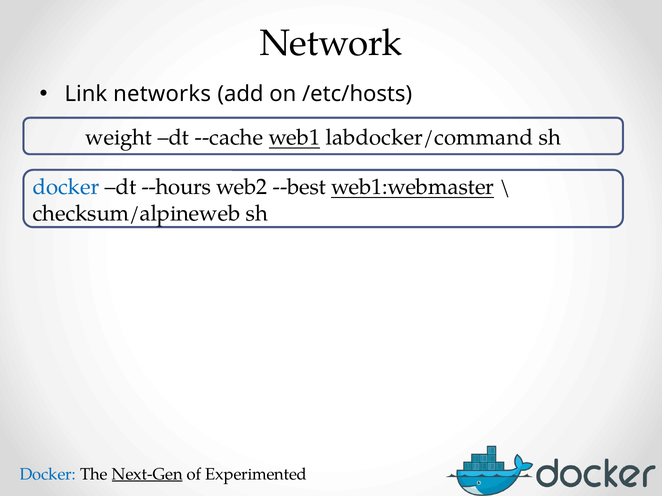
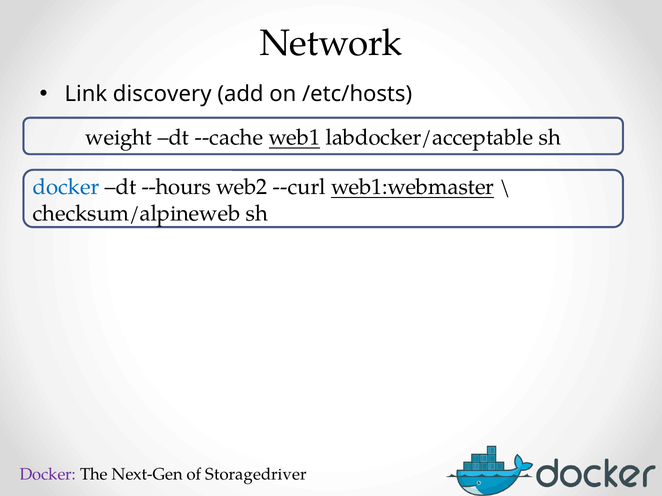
networks: networks -> discovery (162, 94)
labdocker/command: labdocker/command -> labdocker/acceptable (429, 138)
--best: --best -> --curl (299, 187)
Docker colour: blue -> purple (48, 475)
Next-Gen underline: present -> none (147, 475)
Experimented: Experimented -> Storagedriver (256, 475)
